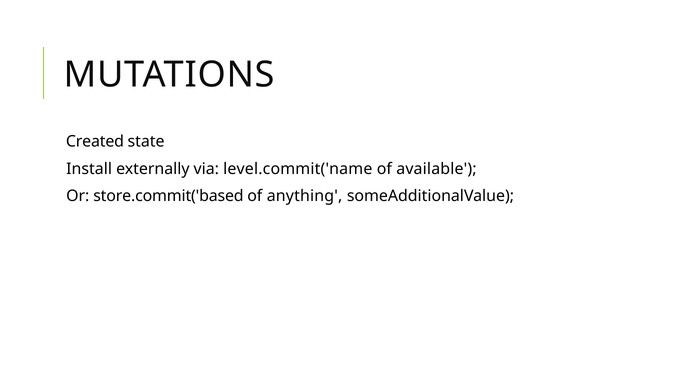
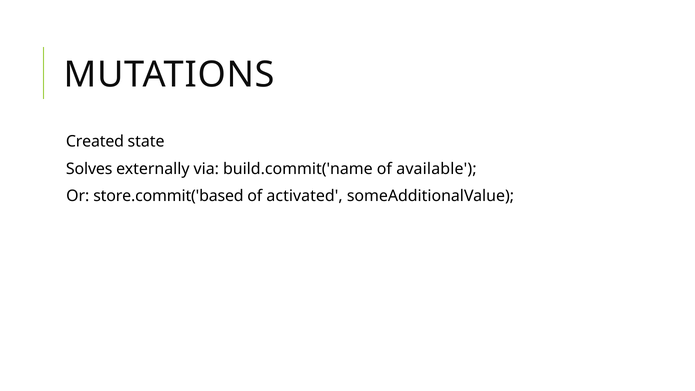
Install: Install -> Solves (89, 169)
level.commit('name: level.commit('name -> build.commit('name (298, 169)
anything: anything -> activated (305, 196)
